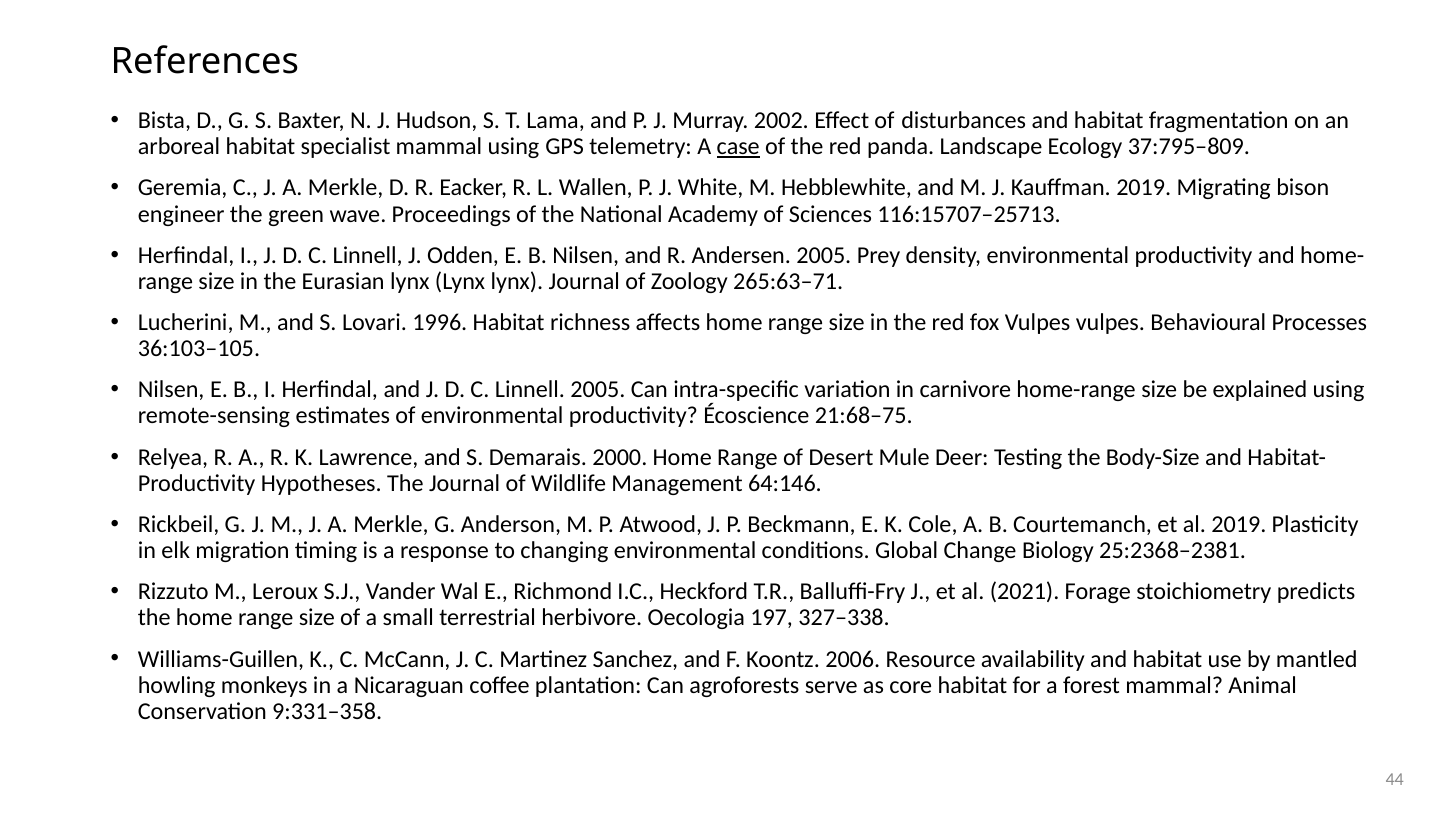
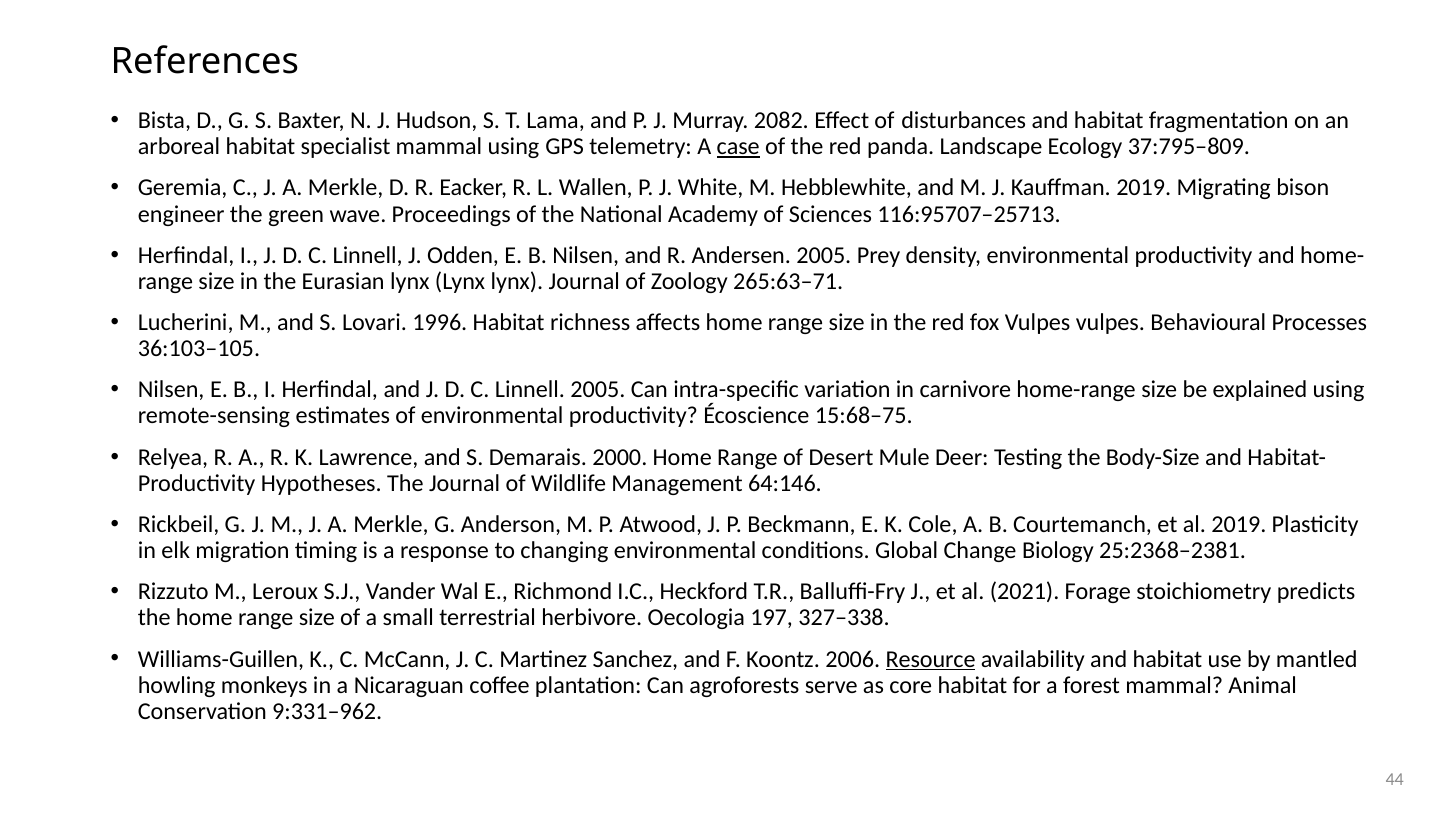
2002: 2002 -> 2082 (781, 121)
116:15707–25713: 116:15707–25713 -> 116:95707–25713 (969, 214)
21:68–75: 21:68–75 -> 15:68–75 (864, 416)
Resource underline: none -> present (931, 660)
9:331–358: 9:331–358 -> 9:331–962 (327, 712)
